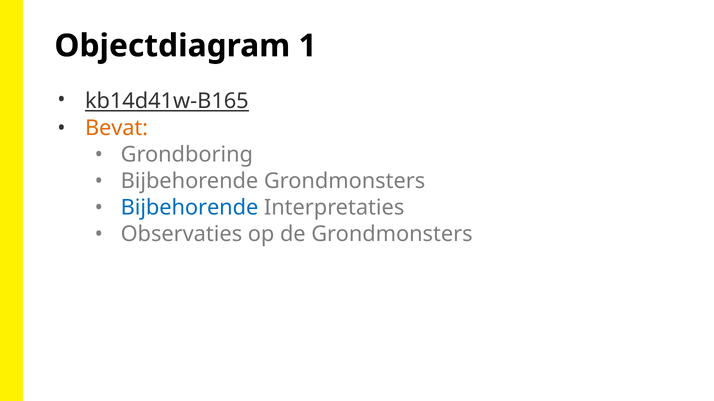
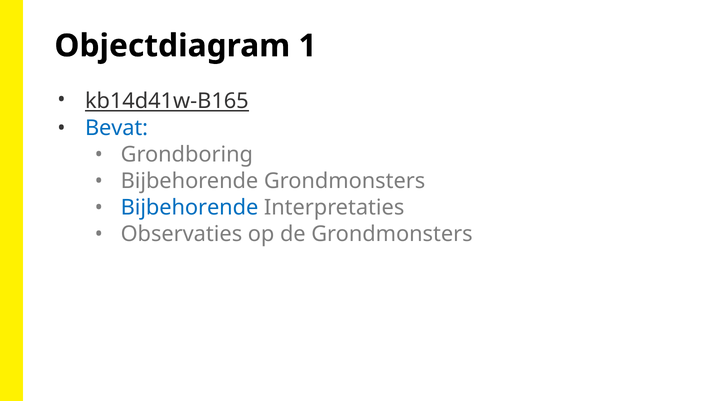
Bevat colour: orange -> blue (117, 128)
